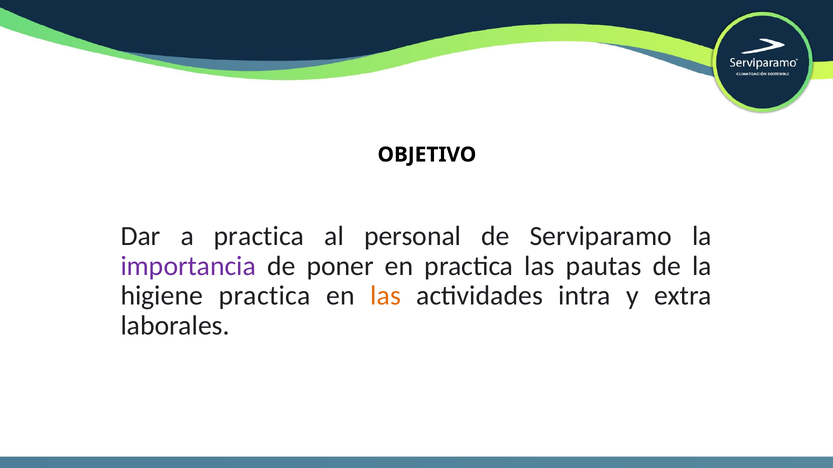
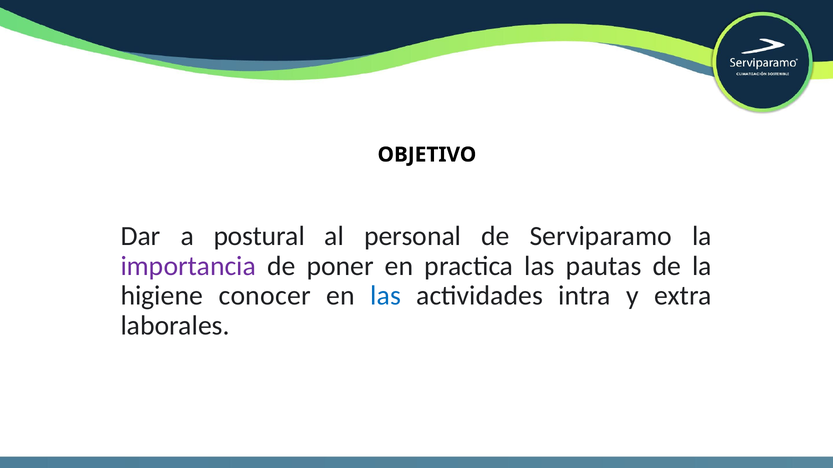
a practica: practica -> postural (259, 236)
higiene practica: practica -> conocer (265, 296)
las colour: orange -> blue (386, 296)
